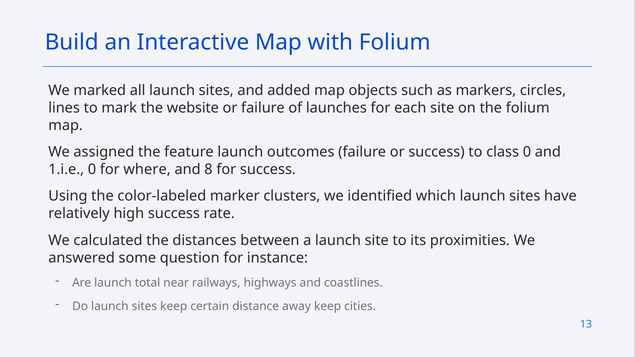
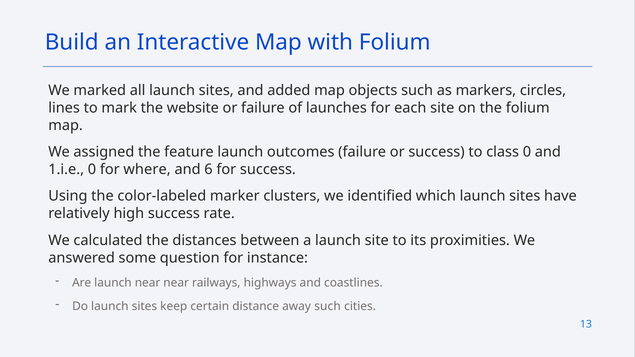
8: 8 -> 6 (209, 170)
launch total: total -> near (148, 283)
away keep: keep -> such (328, 306)
